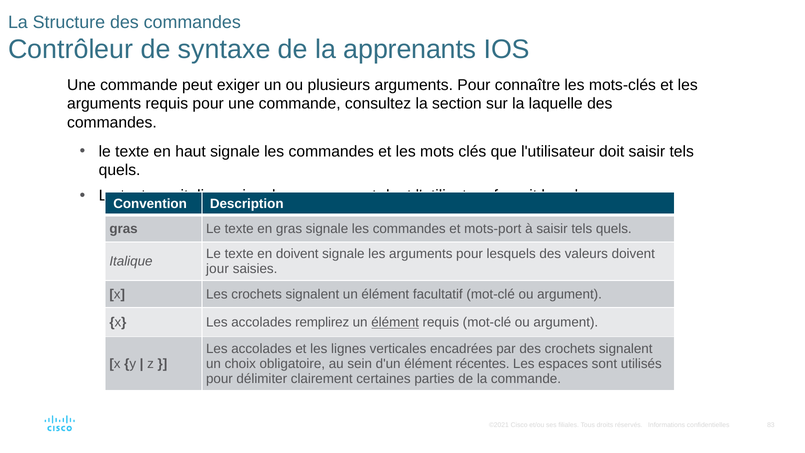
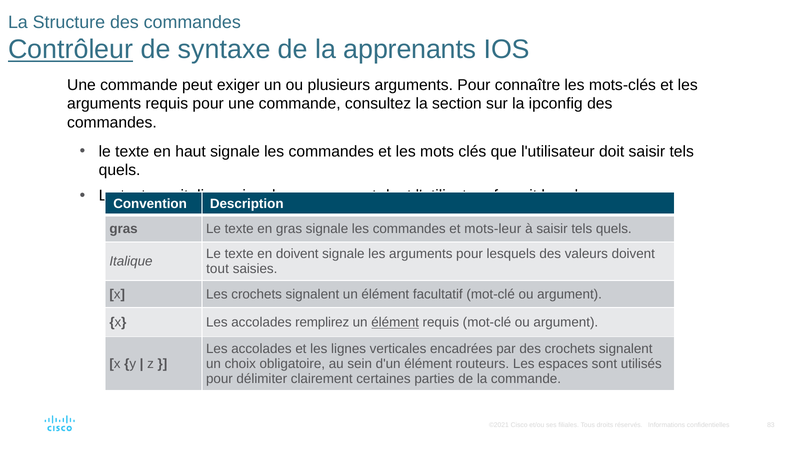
Contrôleur underline: none -> present (71, 50)
laquelle: laquelle -> ipconfig (556, 104)
mots-port: mots-port -> mots-leur (493, 229)
jour: jour -> tout (217, 269)
récentes: récentes -> routeurs (482, 364)
